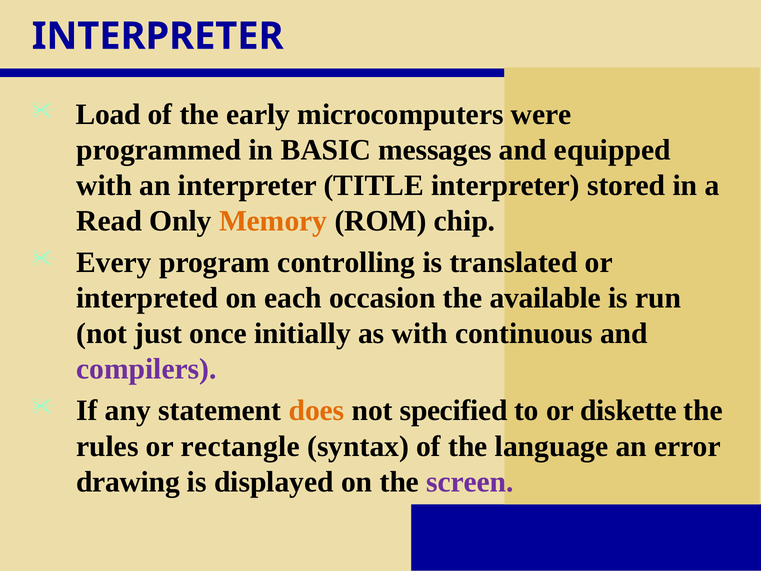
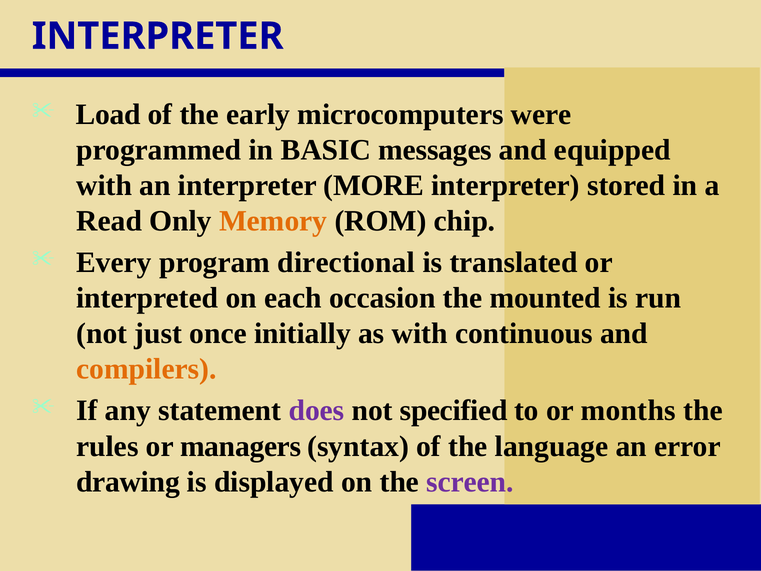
TITLE: TITLE -> MORE (374, 185)
controlling: controlling -> directional (346, 262)
available: available -> mounted (545, 298)
compilers colour: purple -> orange (146, 369)
does colour: orange -> purple (317, 411)
diskette: diskette -> months (628, 411)
rectangle: rectangle -> managers (241, 446)
